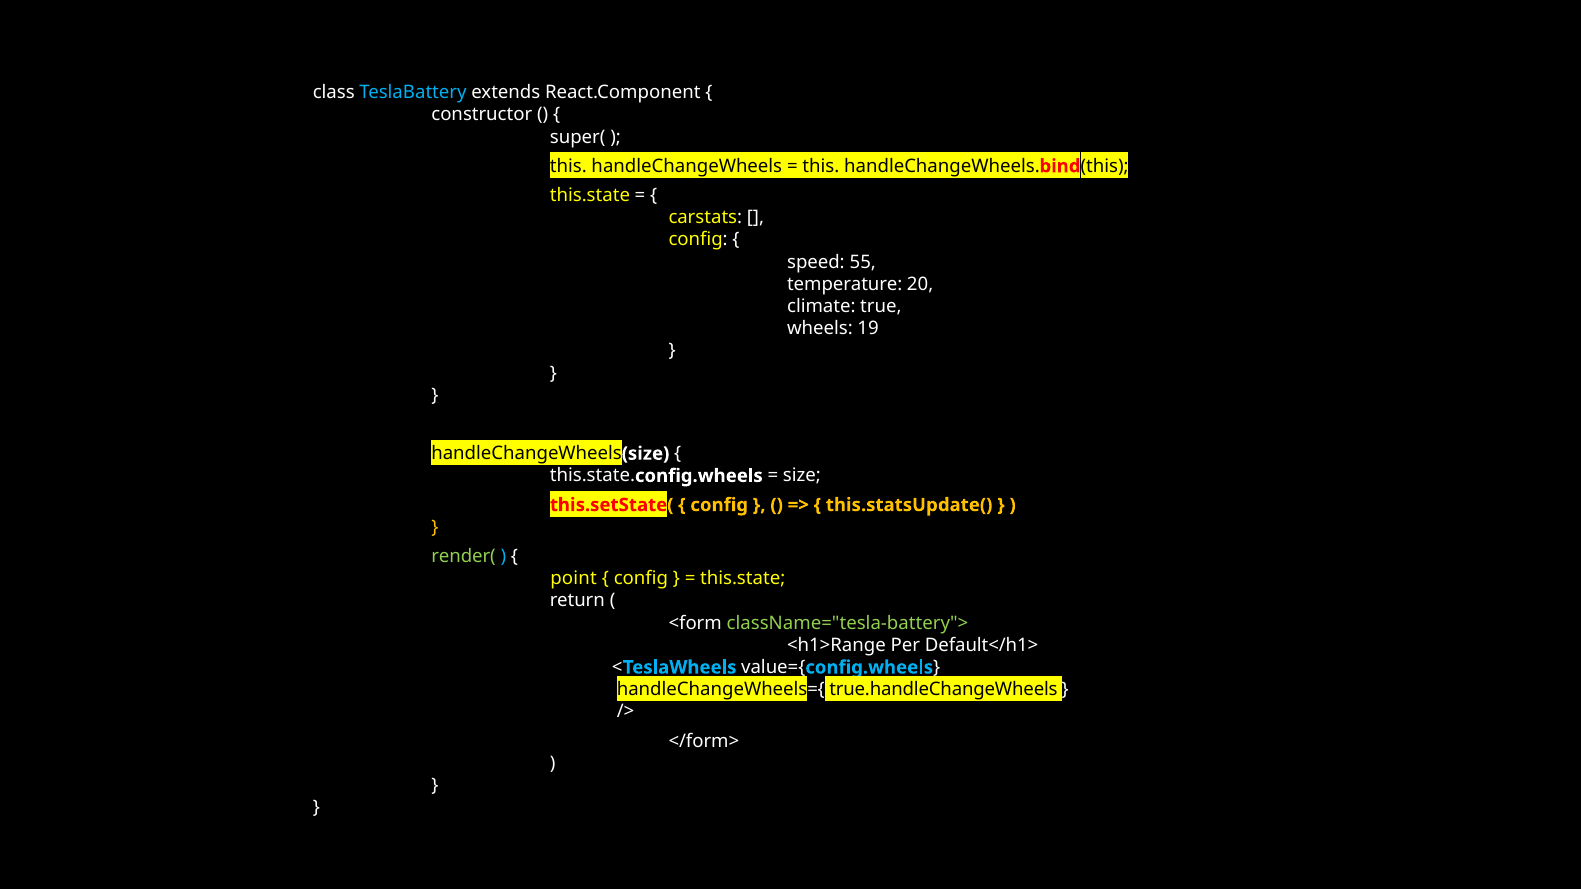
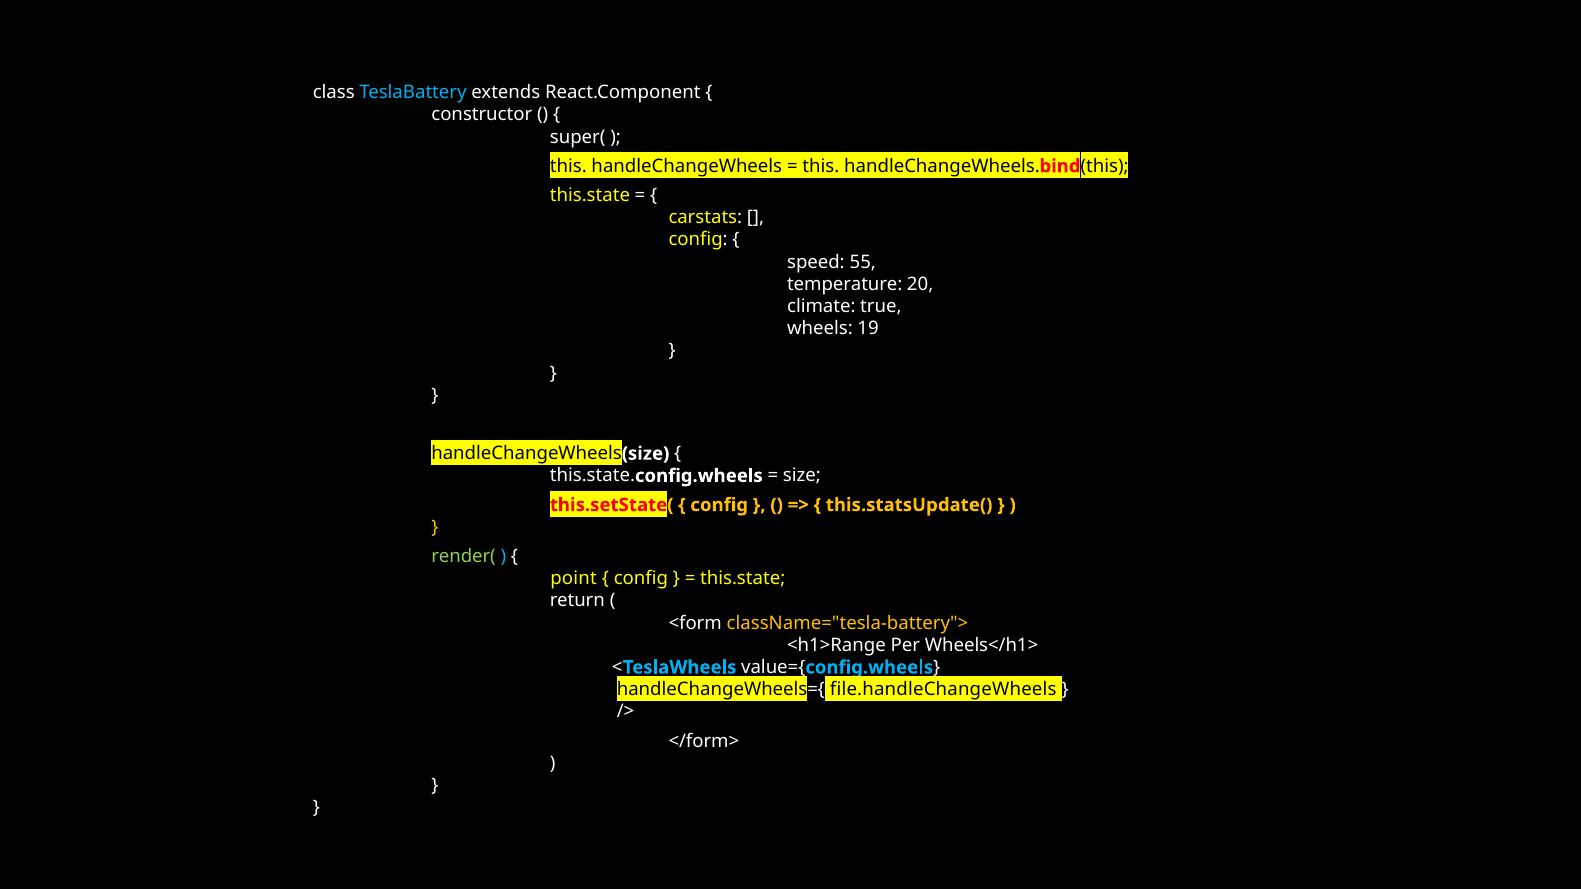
className="tesla-battery"> colour: light green -> yellow (847, 623)
Default</h1>: Default</h1> -> Wheels</h1> (982, 645)
true.handleChangeWheels: true.handleChangeWheels -> file.handleChangeWheels (943, 690)
